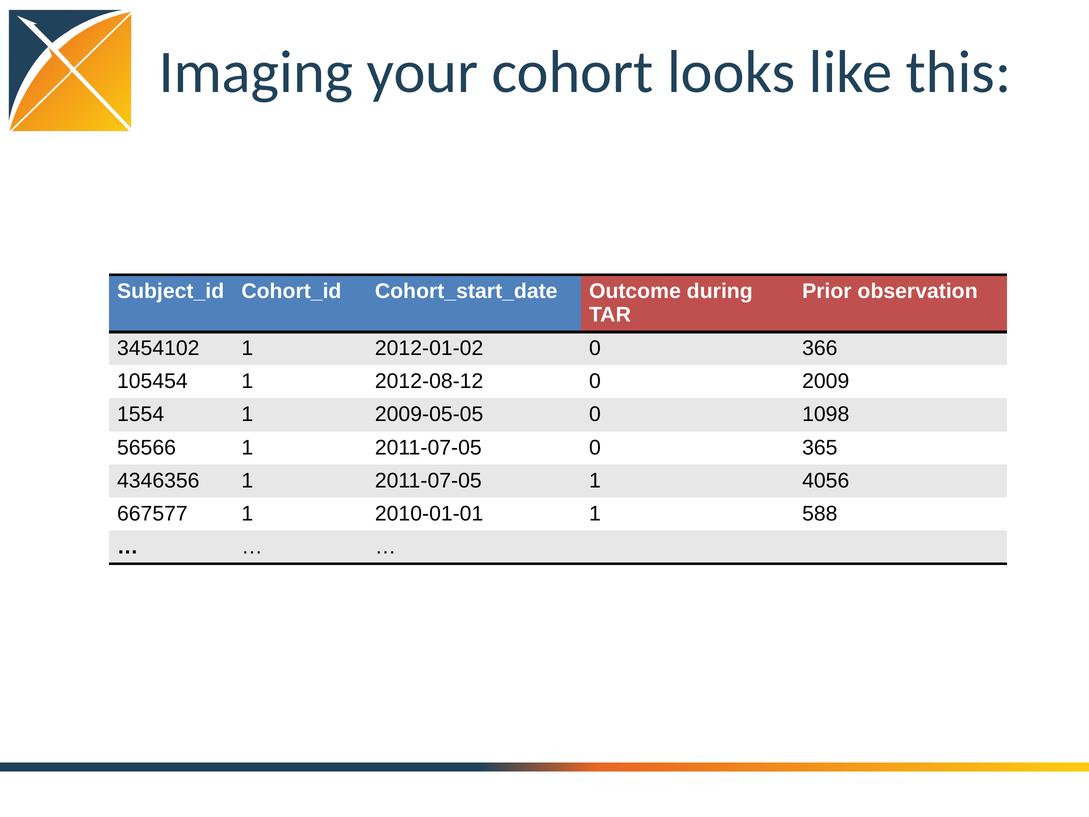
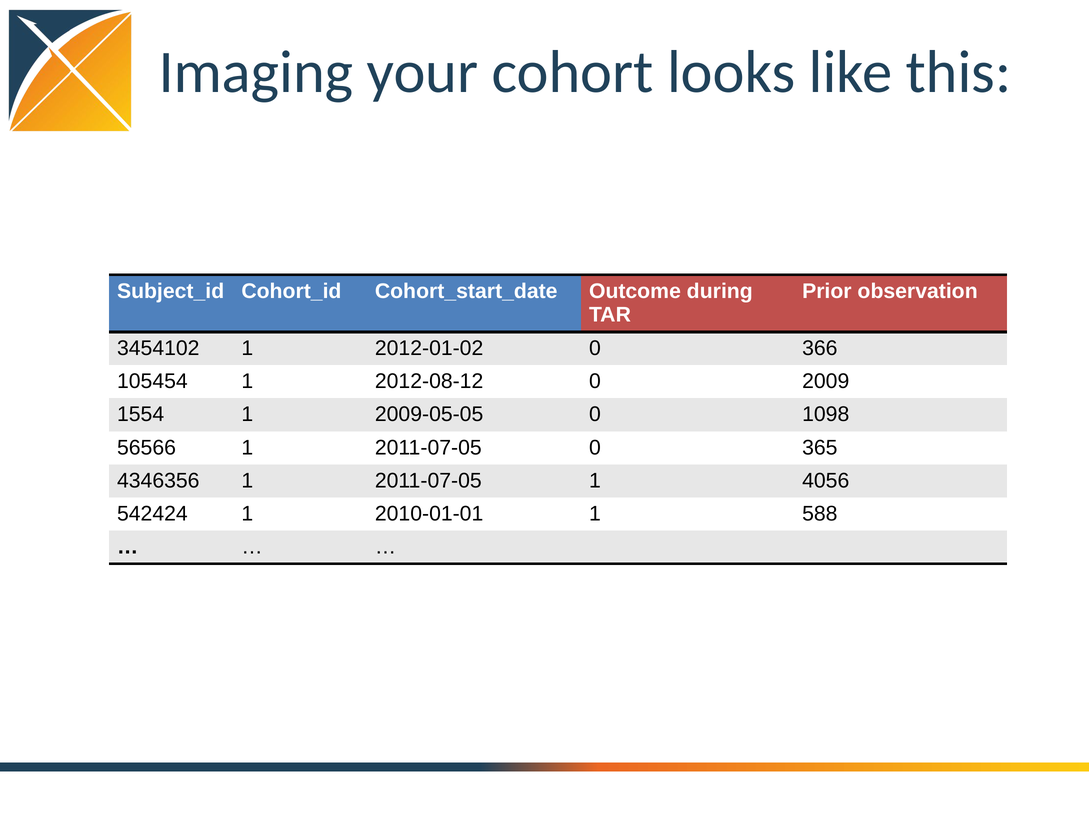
667577: 667577 -> 542424 (152, 514)
